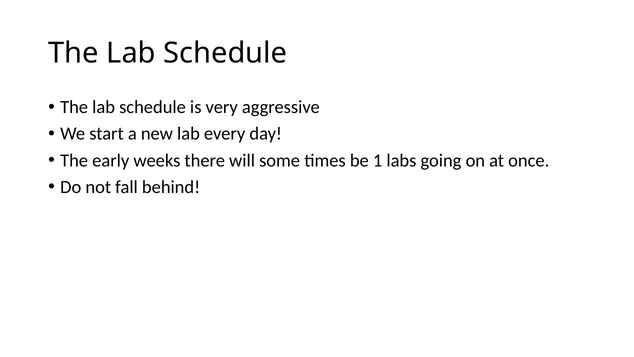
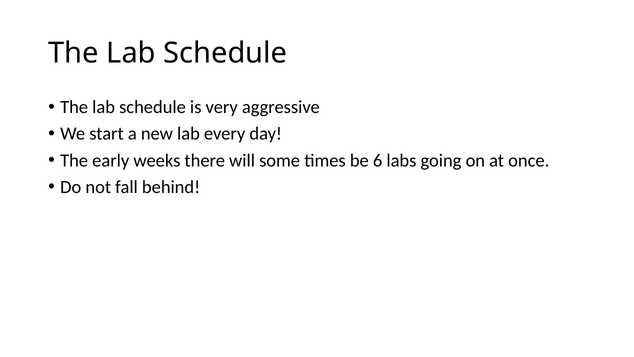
1: 1 -> 6 (378, 160)
